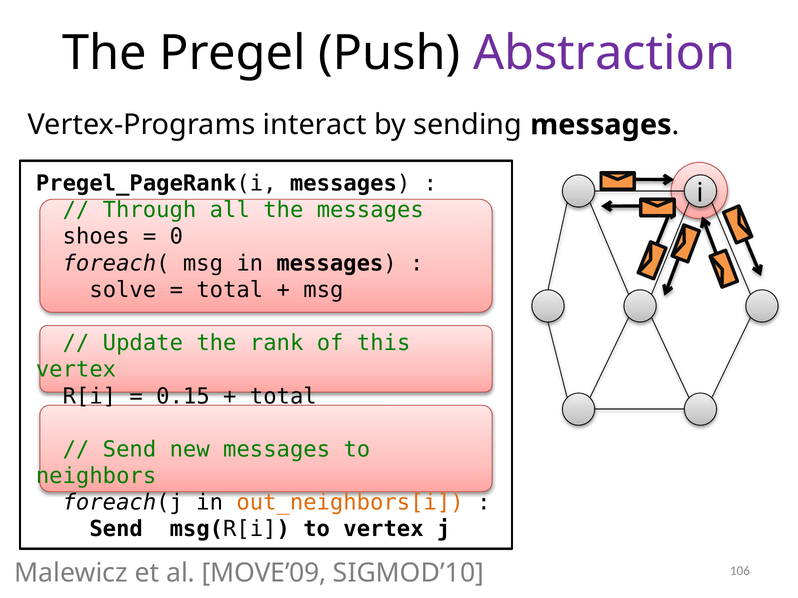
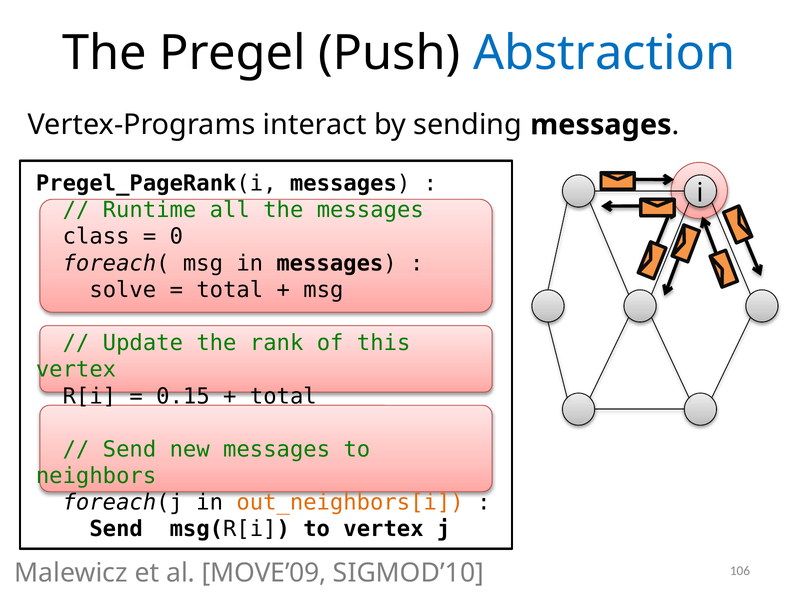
Abstraction colour: purple -> blue (604, 53)
Through: Through -> Runtime (149, 210)
shoes: shoes -> class (96, 237)
